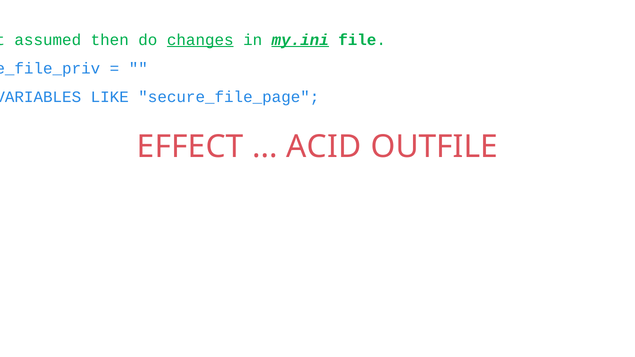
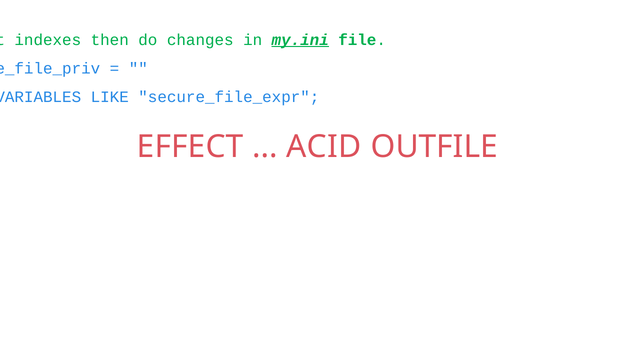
assumed: assumed -> indexes (48, 40)
changes underline: present -> none (200, 40)
secure_file_page: secure_file_page -> secure_file_expr (229, 97)
